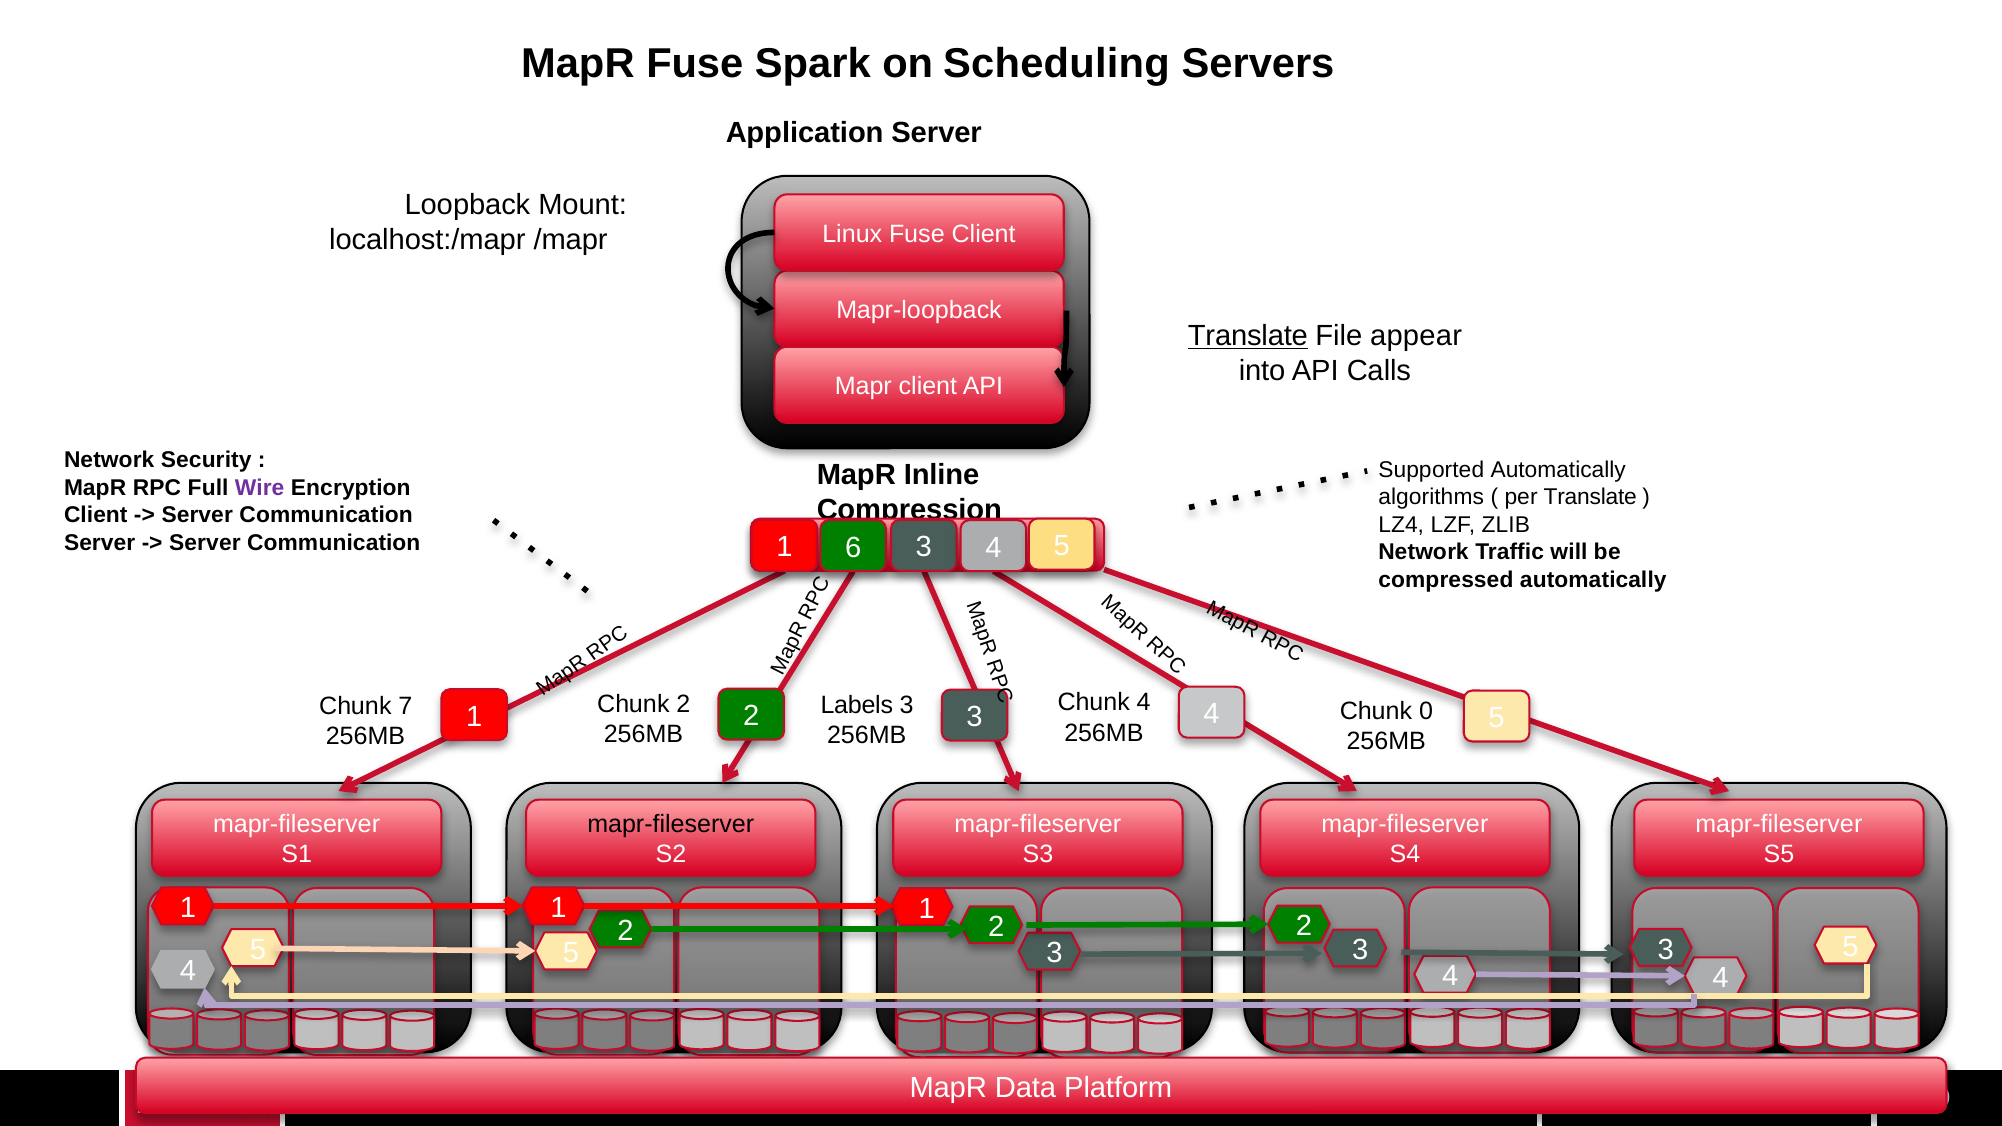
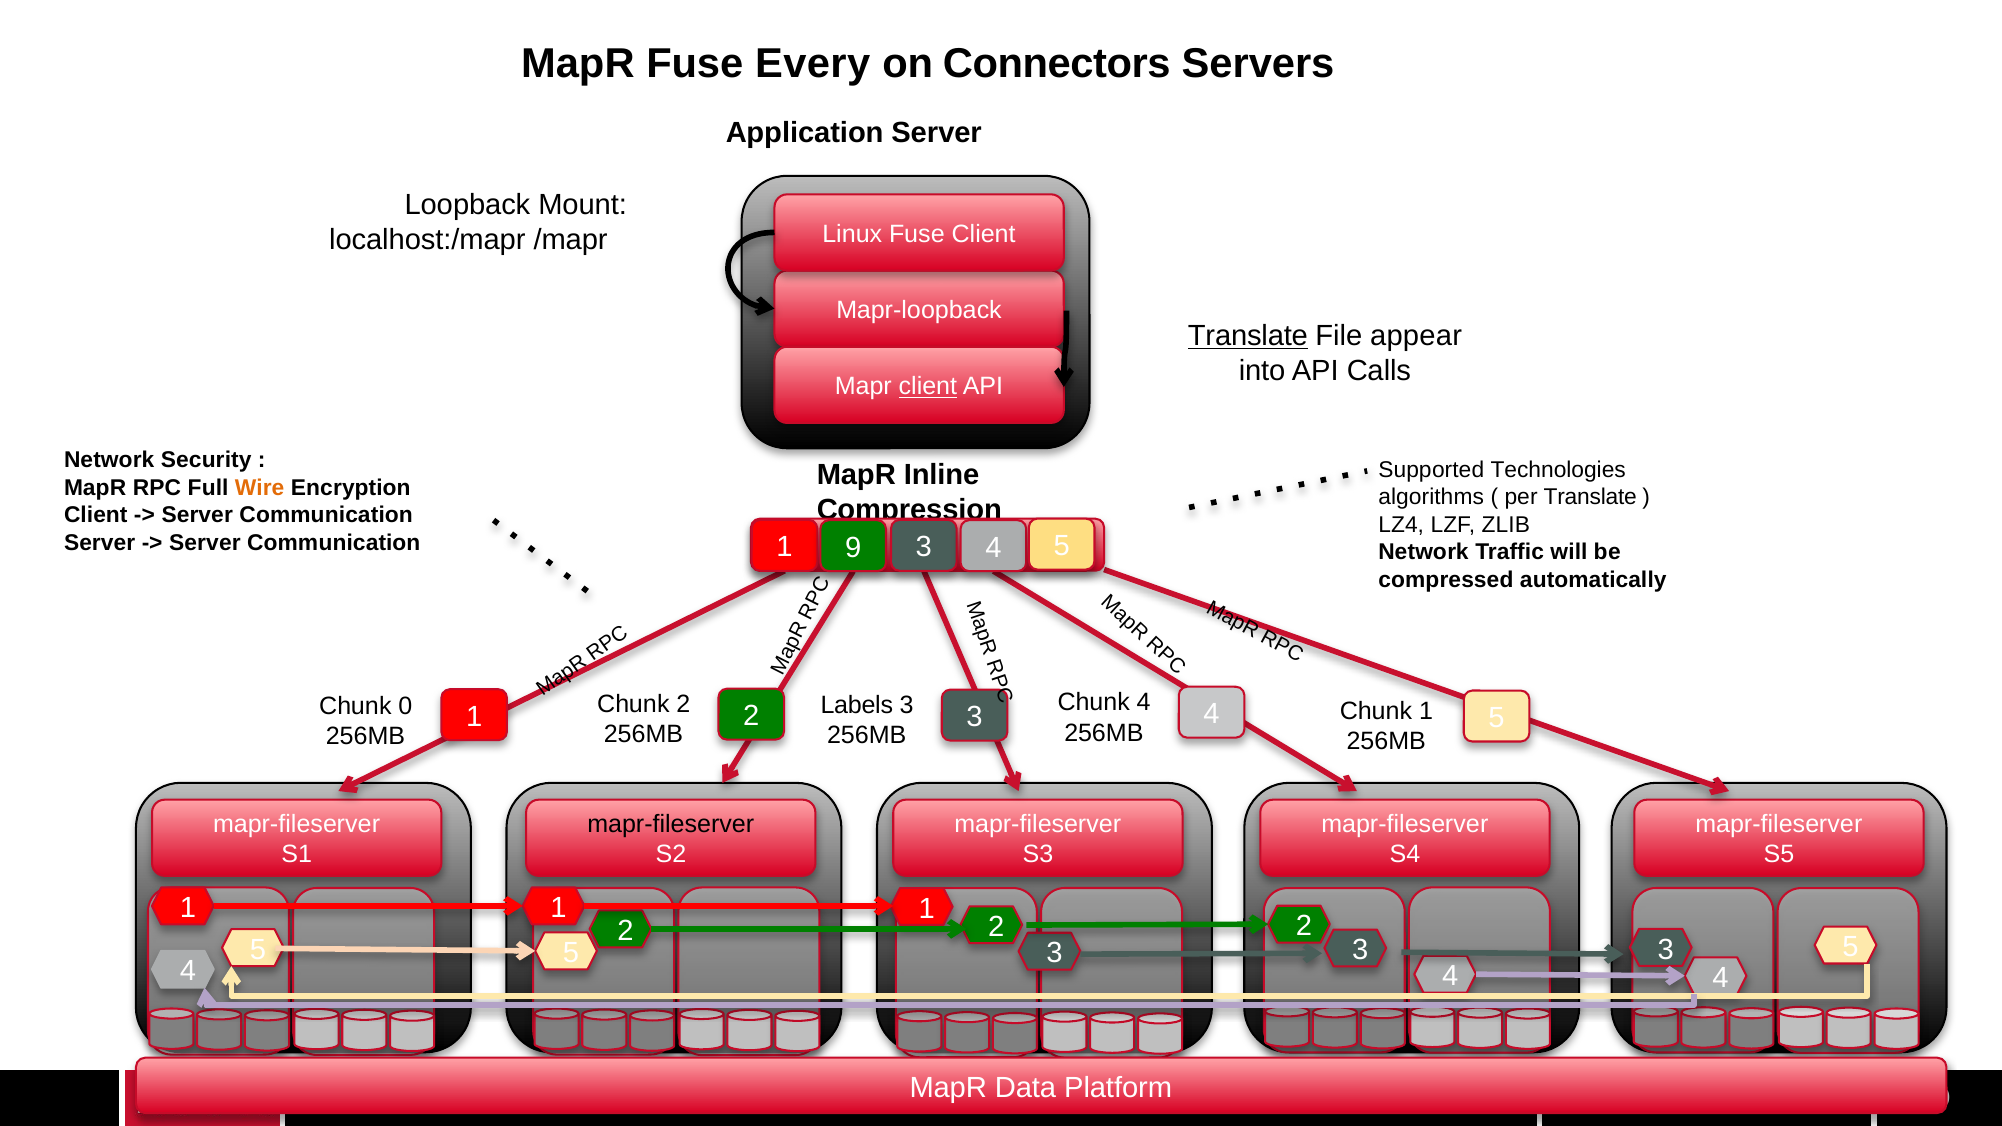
Spark: Spark -> Every (813, 64)
Scheduling: Scheduling -> Connectors (1057, 64)
client underline: none -> present (928, 387)
Supported Automatically: Automatically -> Technologies (1558, 470)
Wire colour: purple -> orange (260, 488)
6: 6 -> 9 (853, 548)
7: 7 -> 0 (405, 707)
Chunk 0: 0 -> 1 (1426, 711)
